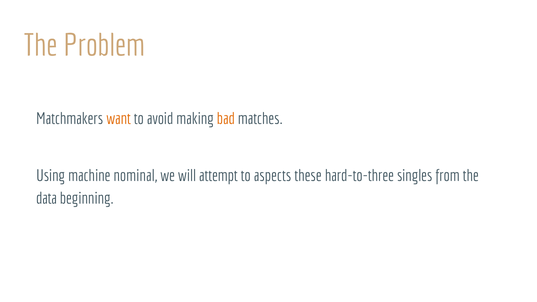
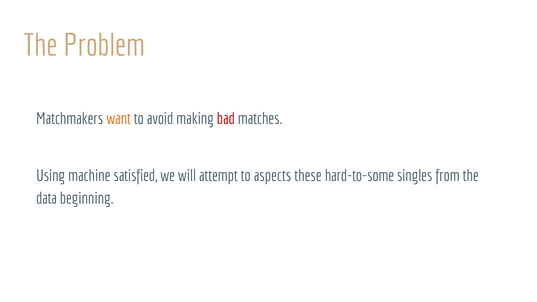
bad colour: orange -> red (226, 119)
nominal: nominal -> satisfied (135, 176)
hard-to-three: hard-to-three -> hard-to-some (359, 176)
